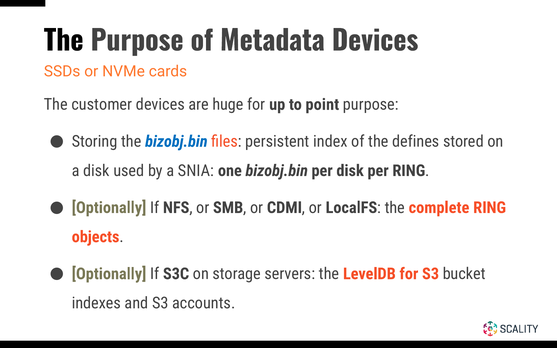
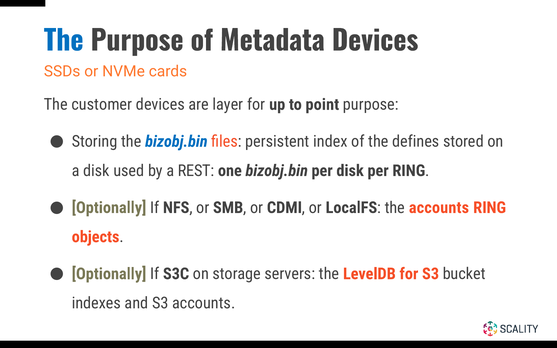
The colour: black -> blue (64, 41)
huge: huge -> layer (228, 105)
SNIA: SNIA -> REST (196, 171)
the complete: complete -> accounts (439, 208)
